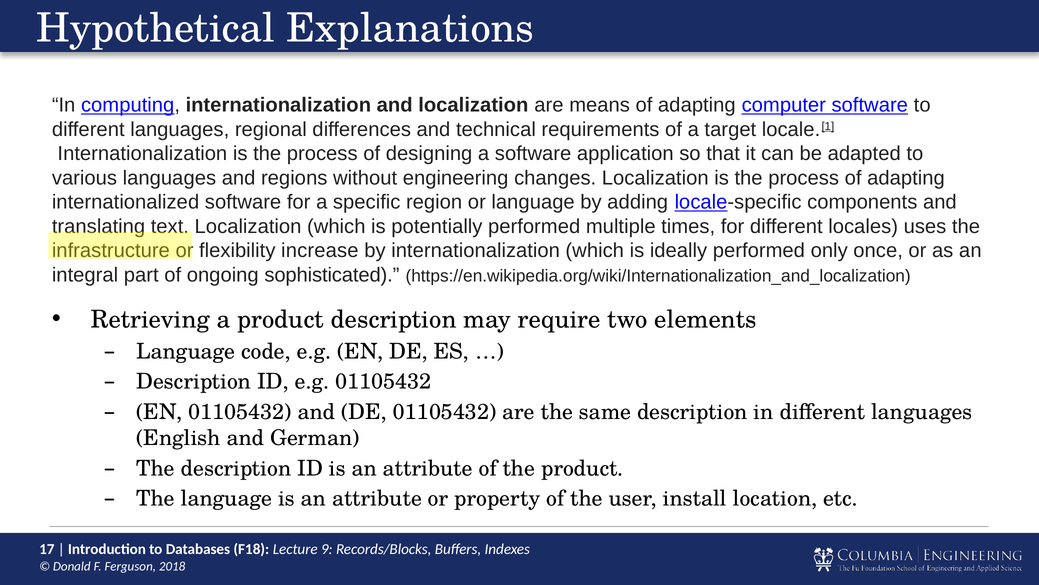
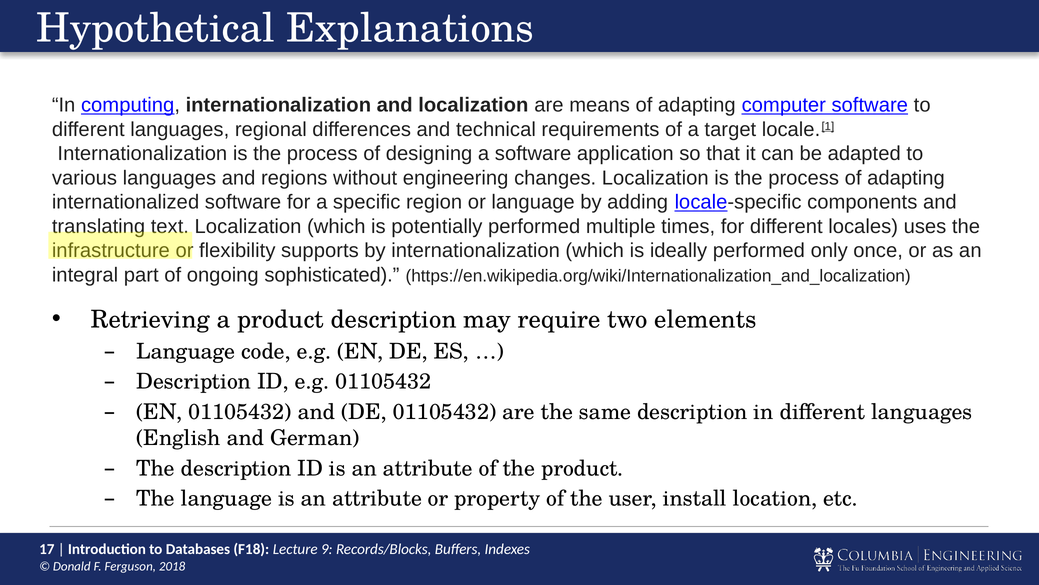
increase: increase -> supports (320, 251)
